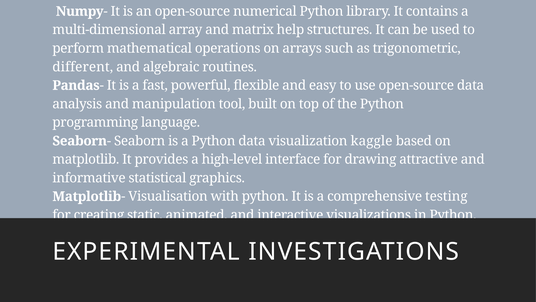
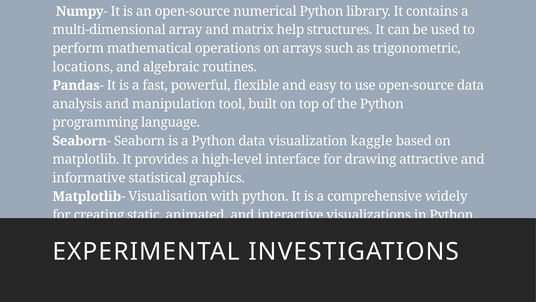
different: different -> locations (83, 67)
testing: testing -> widely (446, 196)
